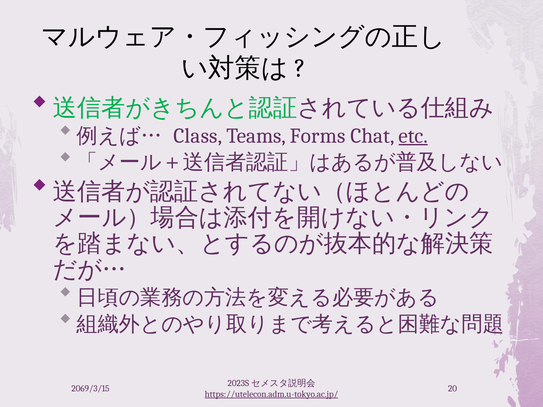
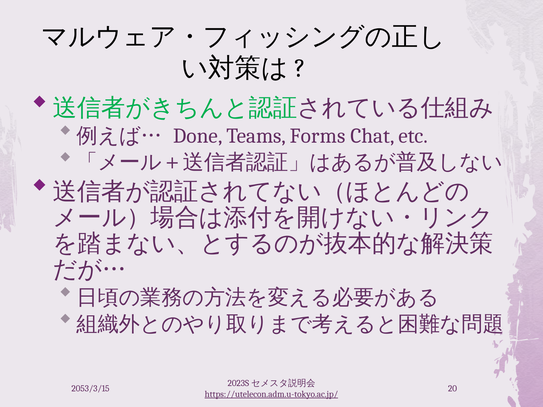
Class: Class -> Done (198, 136)
etc underline: present -> none (413, 136)
2069/3/15: 2069/3/15 -> 2053/3/15 (90, 389)
